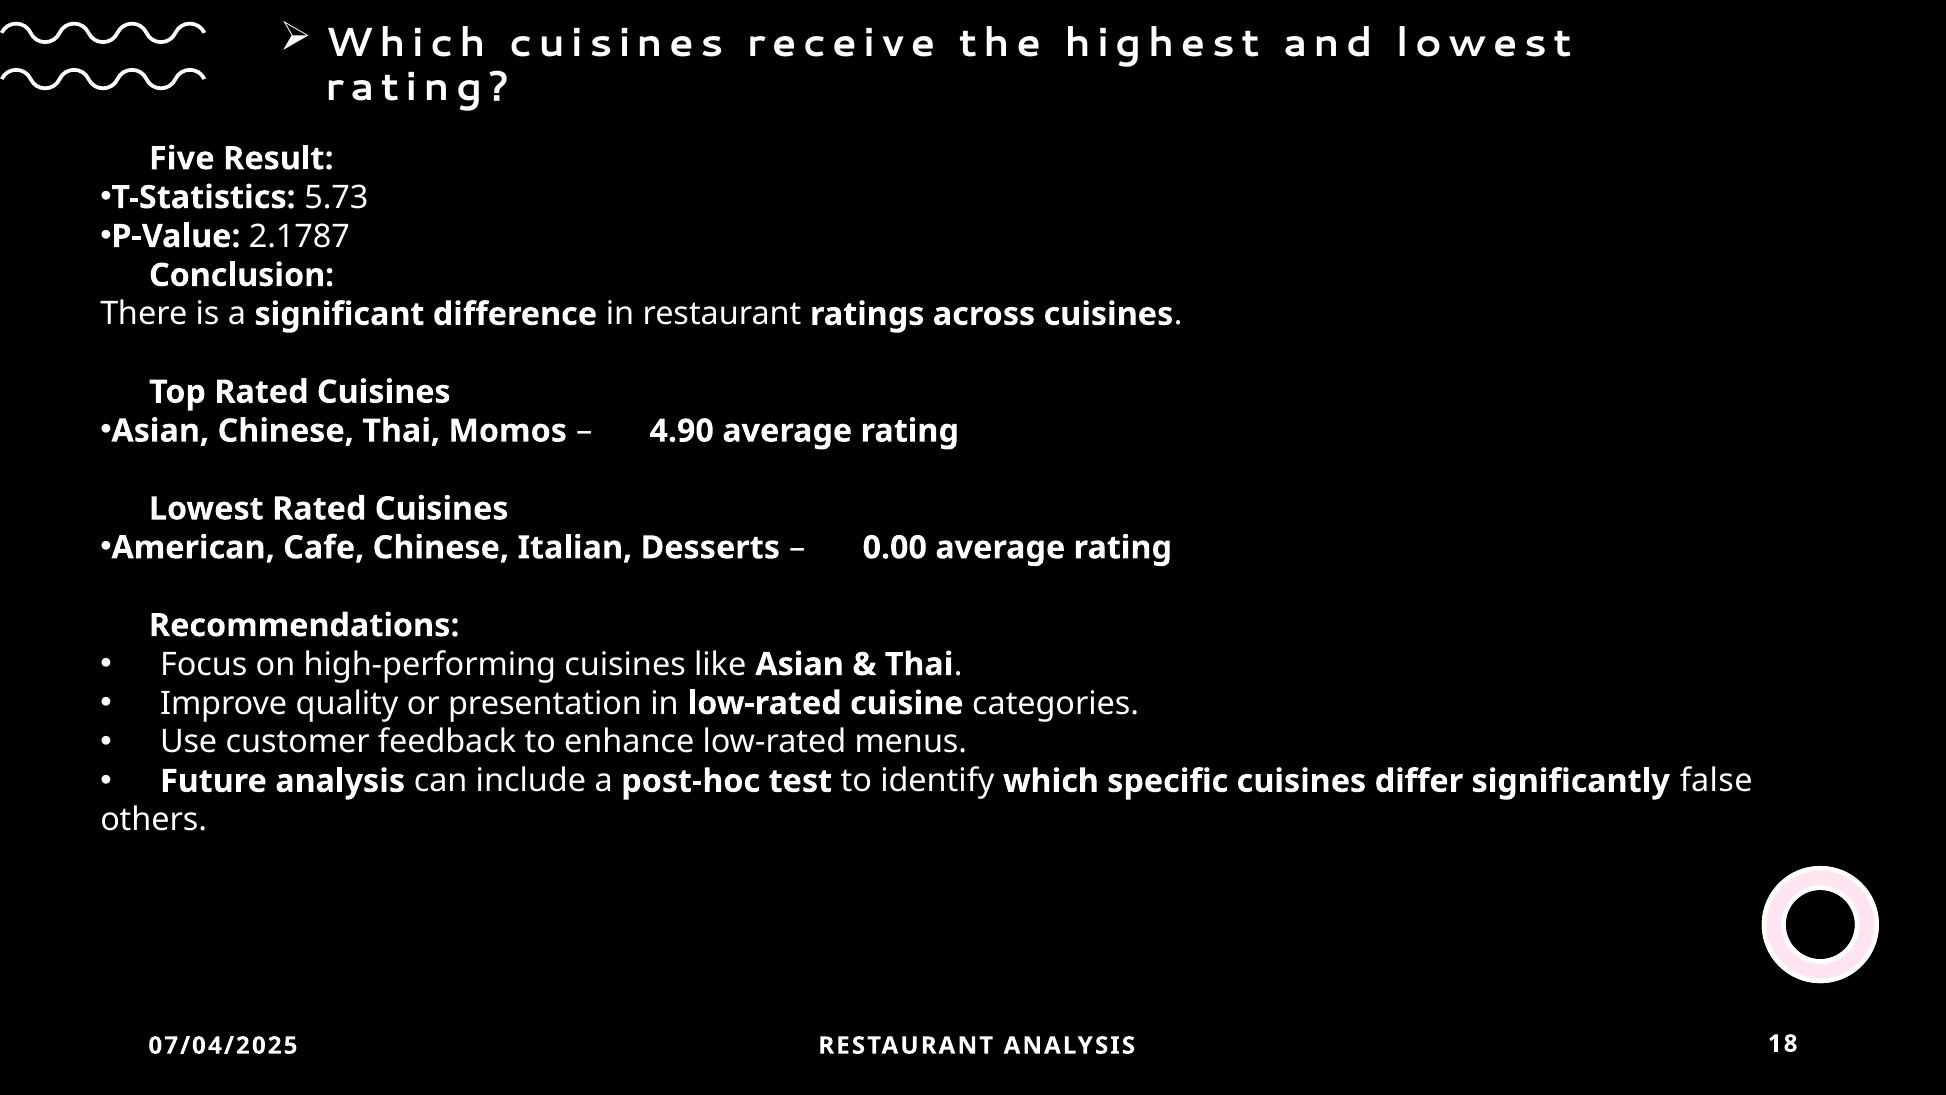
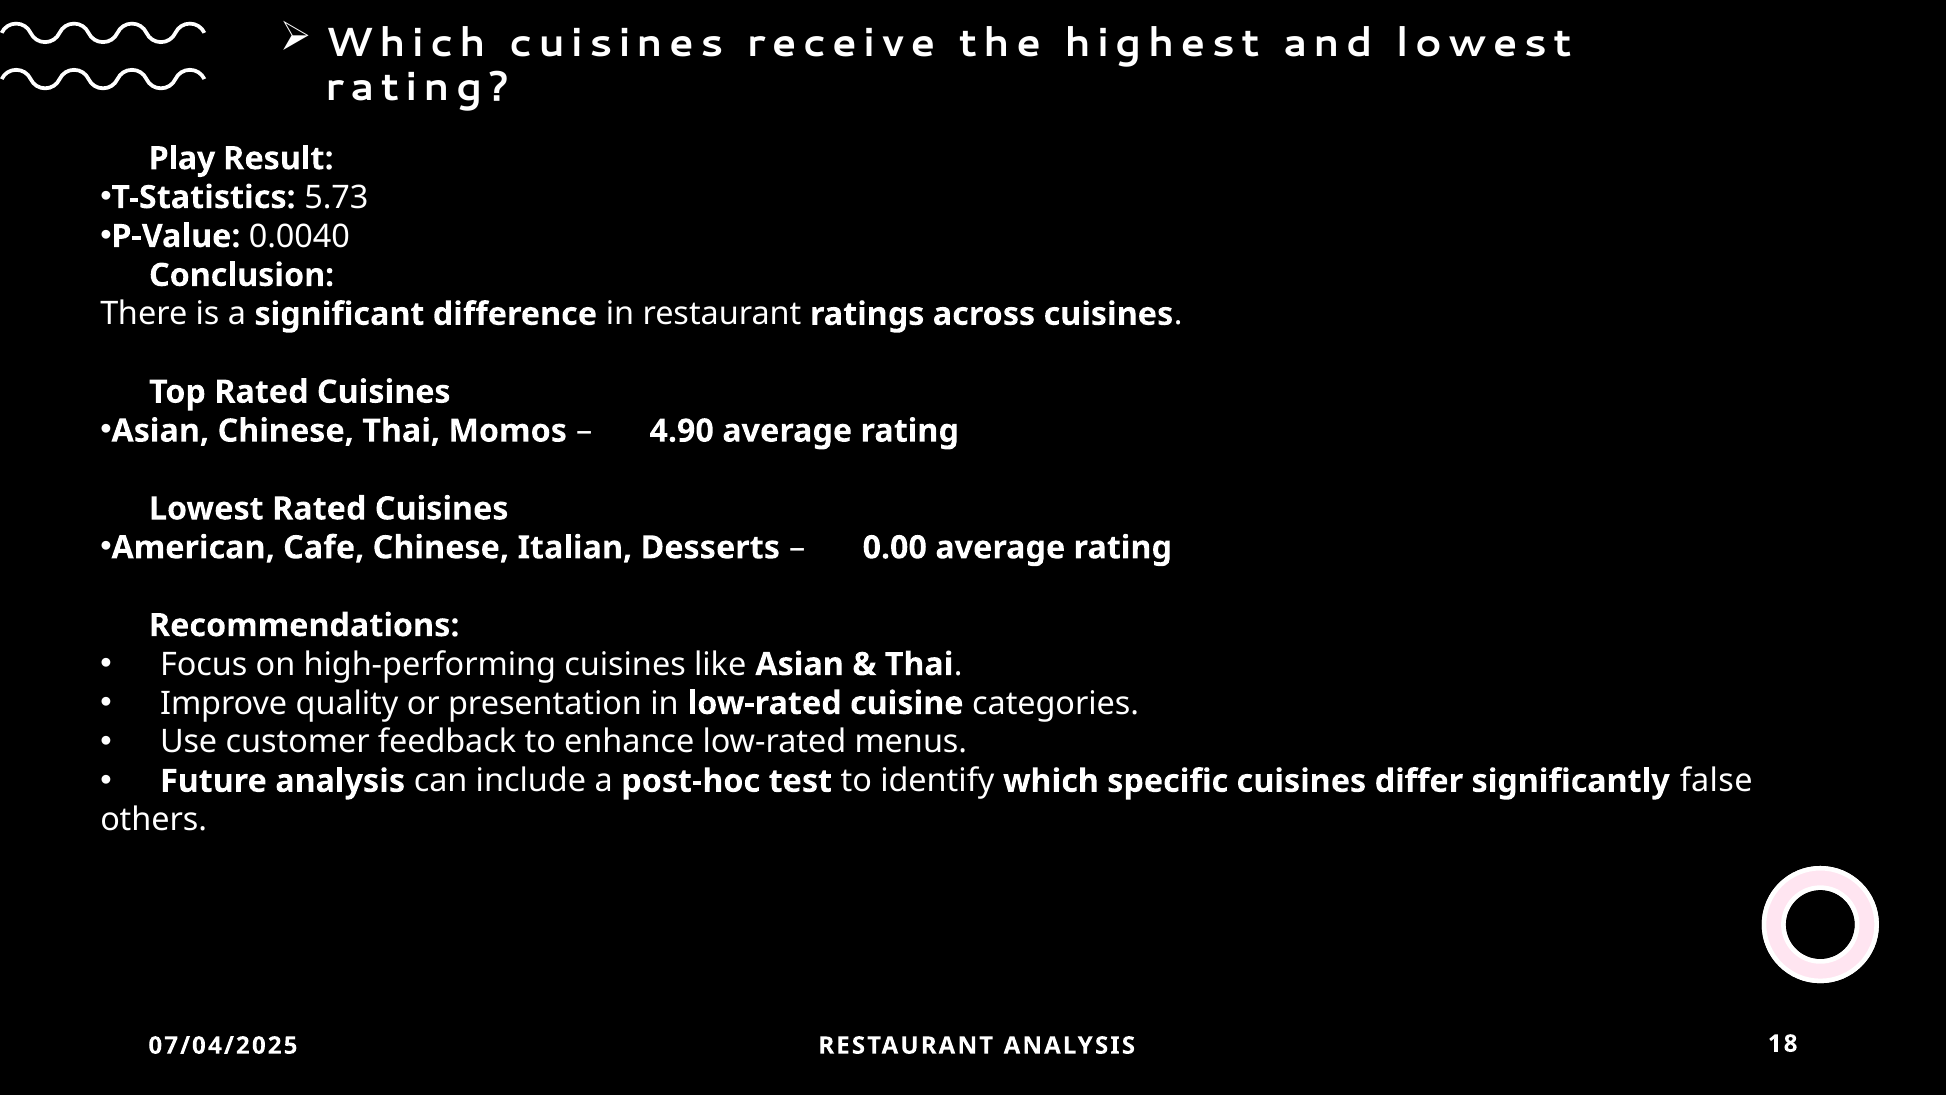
Five: Five -> Play (182, 159)
2.1787: 2.1787 -> 0.0040 (299, 236)
